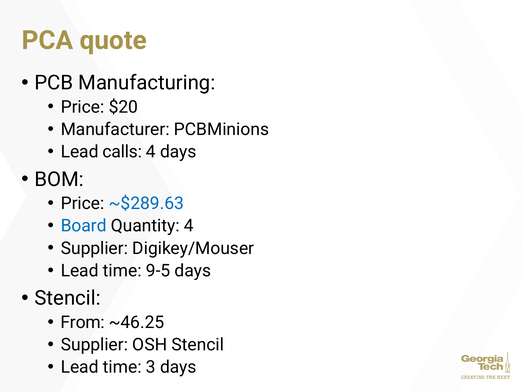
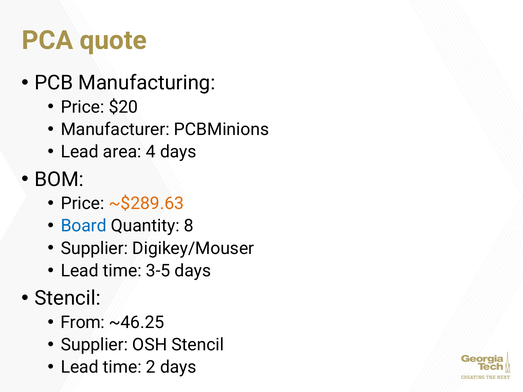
calls: calls -> area (122, 152)
~$289.63 colour: blue -> orange (146, 204)
Quantity 4: 4 -> 8 (189, 226)
9-5: 9-5 -> 3-5 (158, 271)
3: 3 -> 2 (151, 367)
